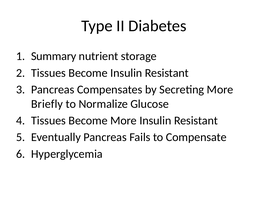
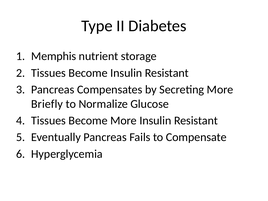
Summary: Summary -> Memphis (54, 56)
